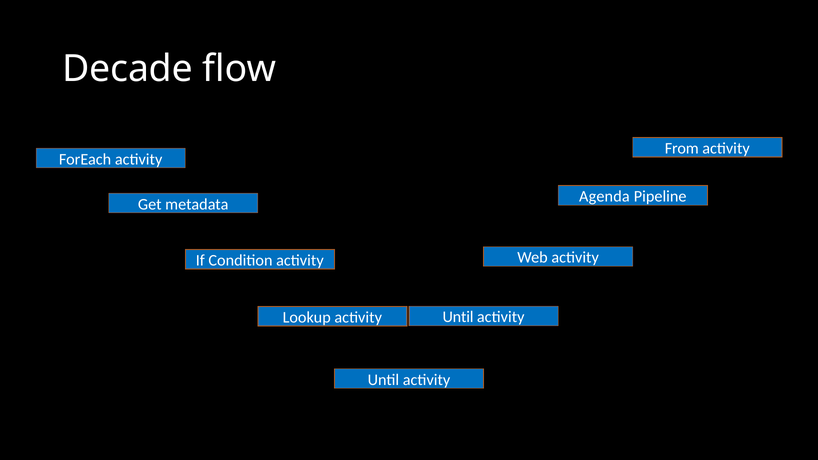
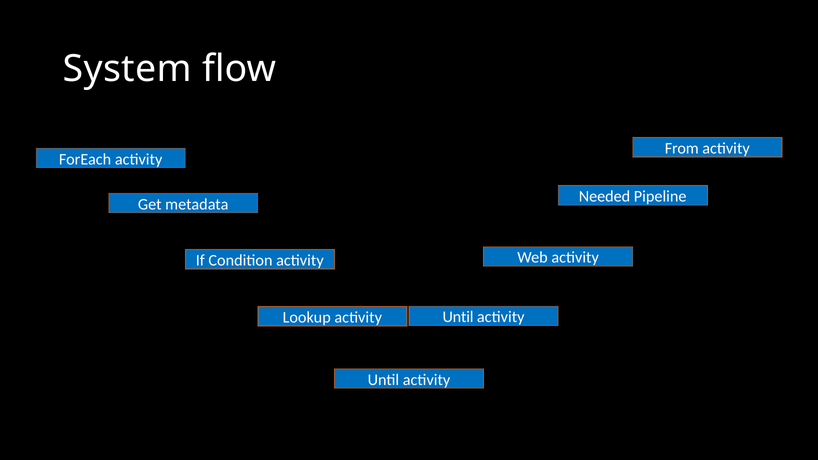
Decade: Decade -> System (127, 69)
Agenda: Agenda -> Needed (605, 197)
